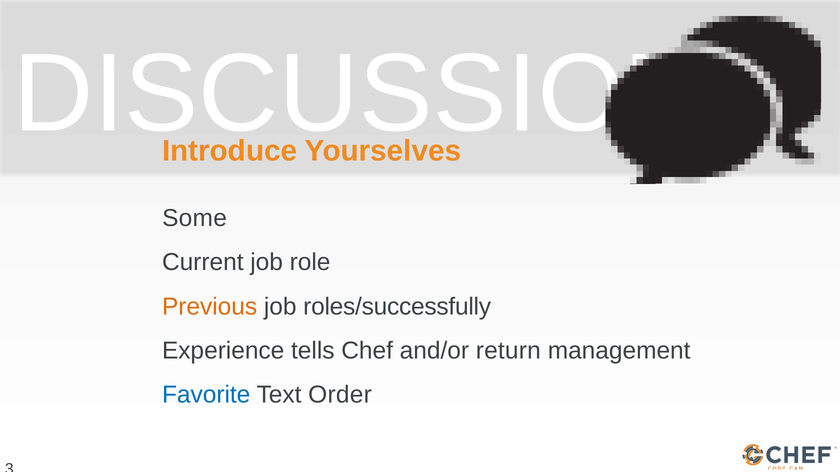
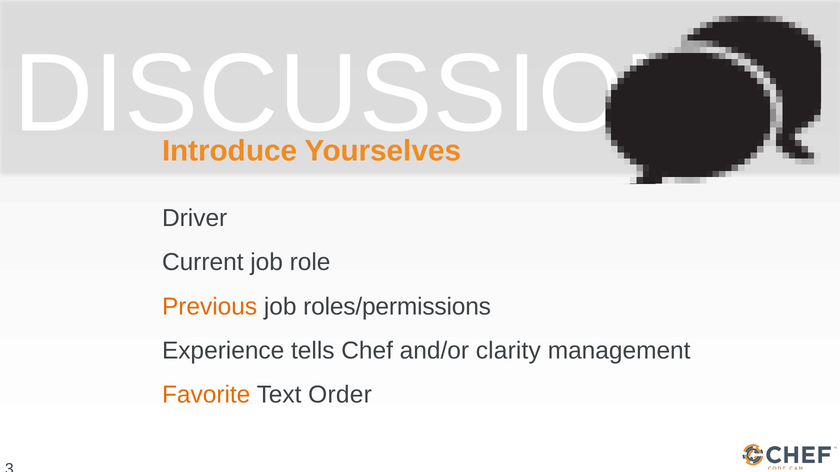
Some: Some -> Driver (195, 219)
roles/successfully: roles/successfully -> roles/permissions (397, 307)
return: return -> clarity (508, 351)
Favorite colour: blue -> orange (206, 395)
